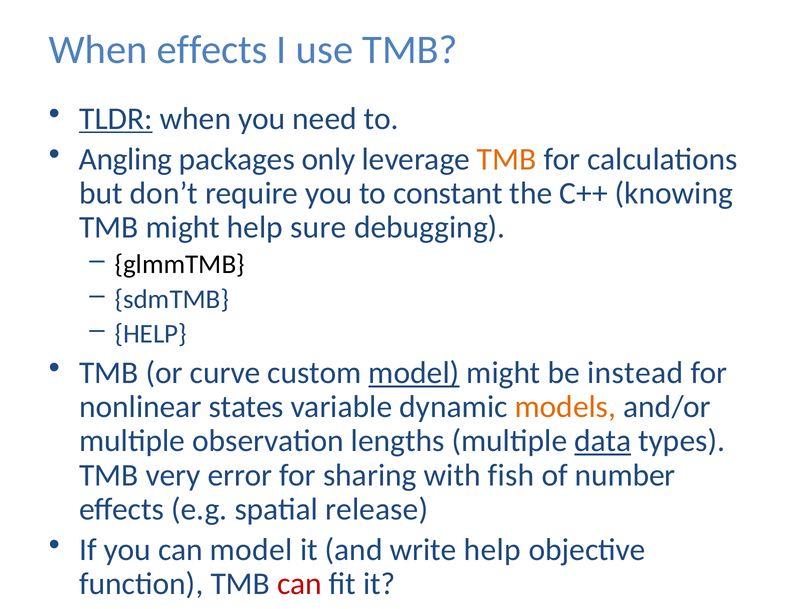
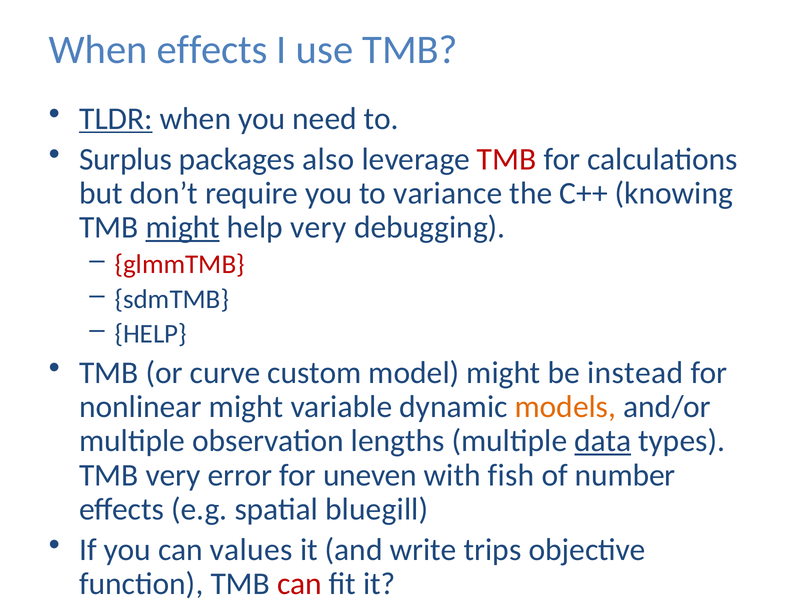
Angling: Angling -> Surplus (125, 159)
only: only -> also (328, 159)
TMB colour: orange -> red (507, 159)
constant: constant -> variance (448, 193)
might underline: none -> present (183, 227)
help sure: sure -> very (318, 227)
glmmTMB colour: black -> red (180, 264)
model underline: present -> none (414, 373)
nonlinear states: states -> might (246, 407)
sharing: sharing -> uneven (370, 475)
release: release -> bluegill (377, 509)
can model: model -> values (251, 550)
write help: help -> trips (492, 550)
